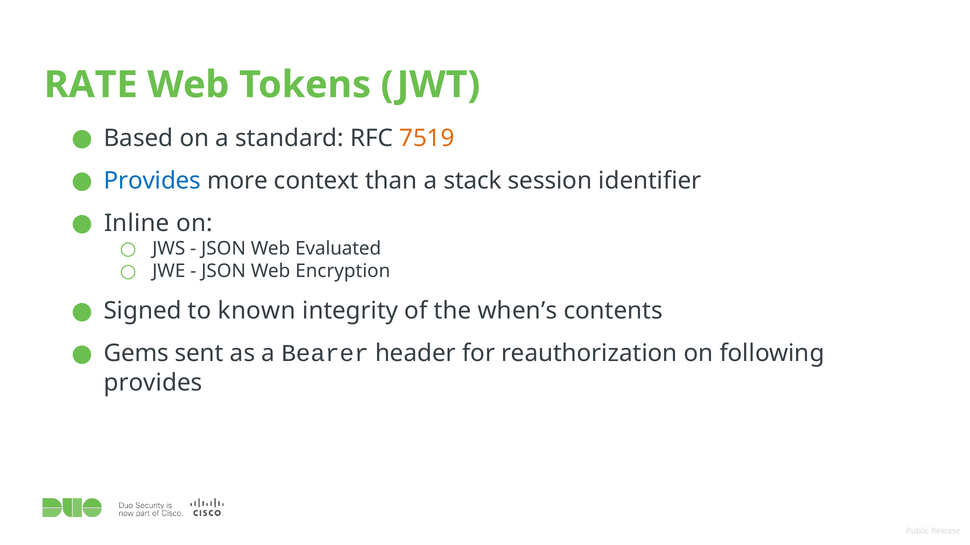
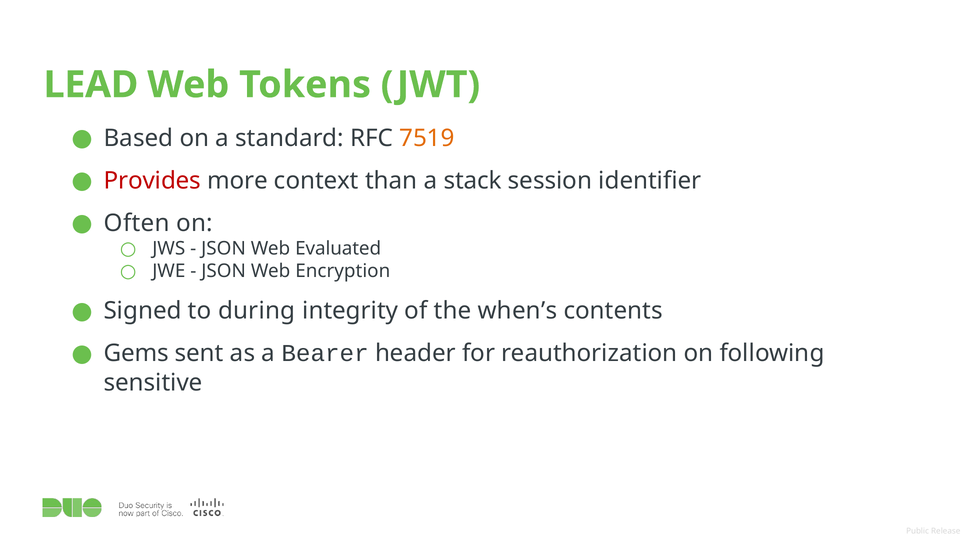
RATE: RATE -> LEAD (91, 85)
Provides colour: blue -> red (152, 181)
Inline: Inline -> Often (137, 223)
known: known -> during (257, 311)
provides: provides -> sensitive (153, 383)
